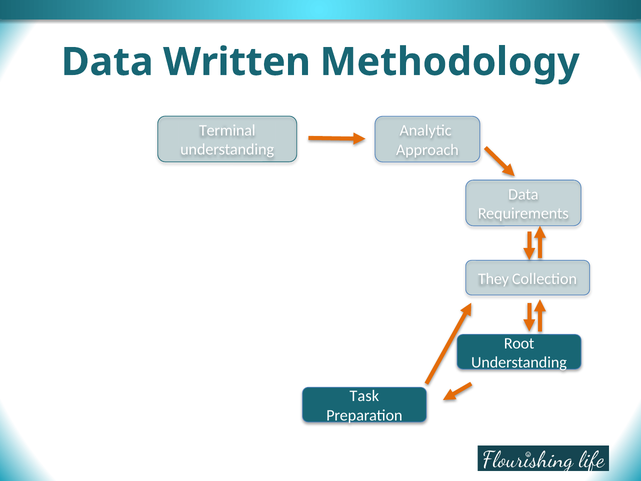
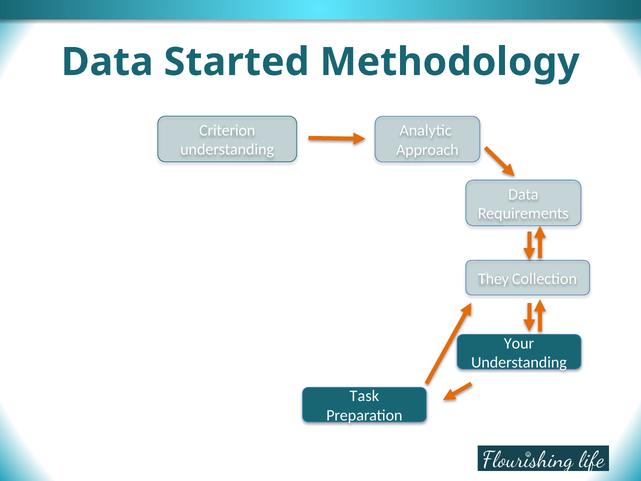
Written: Written -> Started (237, 62)
Terminal: Terminal -> Criterion (227, 130)
Root: Root -> Your (519, 343)
